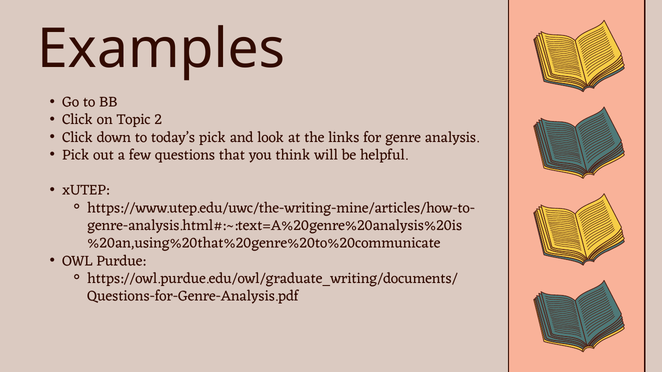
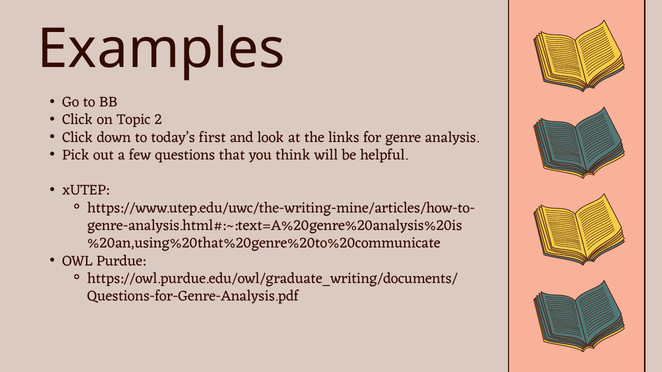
today’s pick: pick -> first (212, 137)
